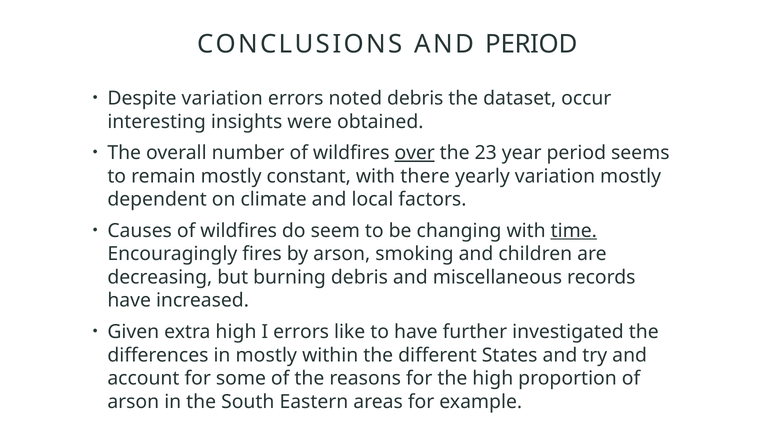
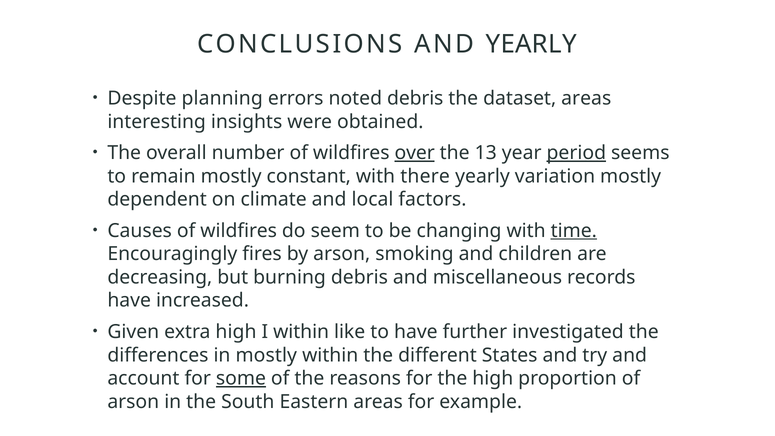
AND PERIOD: PERIOD -> YEARLY (531, 44)
Despite variation: variation -> planning (222, 98)
dataset occur: occur -> areas (586, 98)
23: 23 -> 13 (486, 153)
period underline: none -> present (576, 153)
I errors: errors -> within (301, 332)
some underline: none -> present (241, 378)
